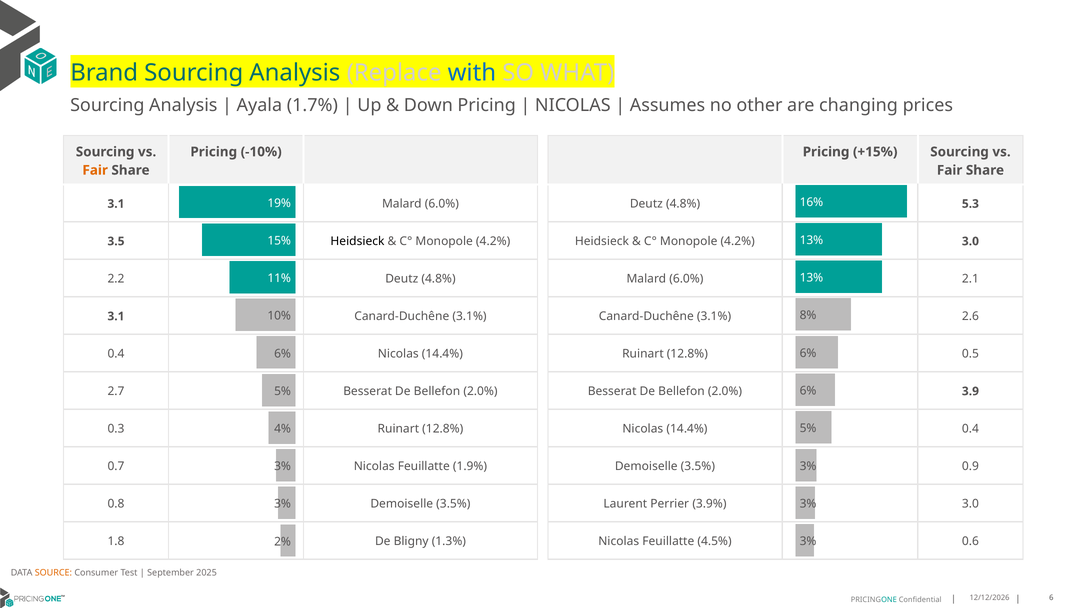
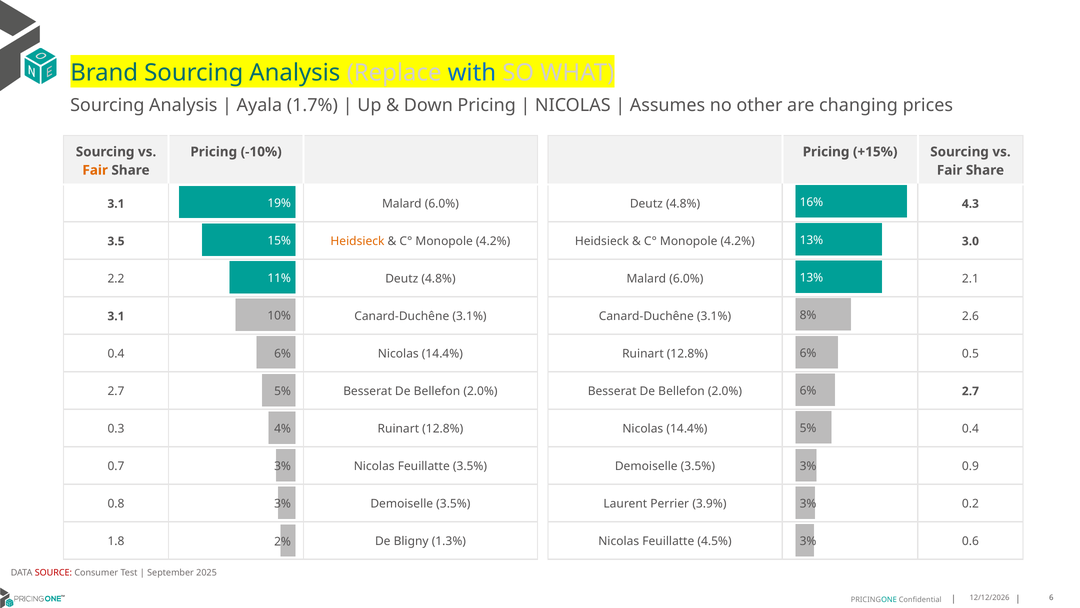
5.3: 5.3 -> 4.3 (970, 204)
Heidsieck colour: black -> orange (357, 241)
2.0% 3.9: 3.9 -> 2.7 (970, 391)
Feuillatte 1.9%: 1.9% -> 3.5% (470, 466)
3.9% 3.0: 3.0 -> 0.2 (970, 503)
SOURCE colour: orange -> red (53, 572)
